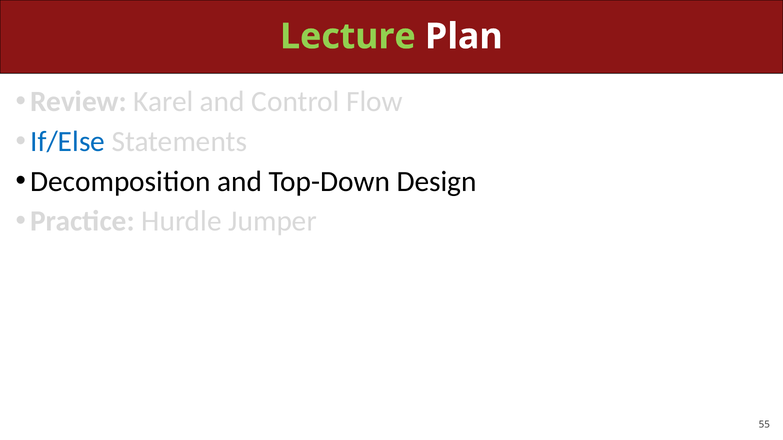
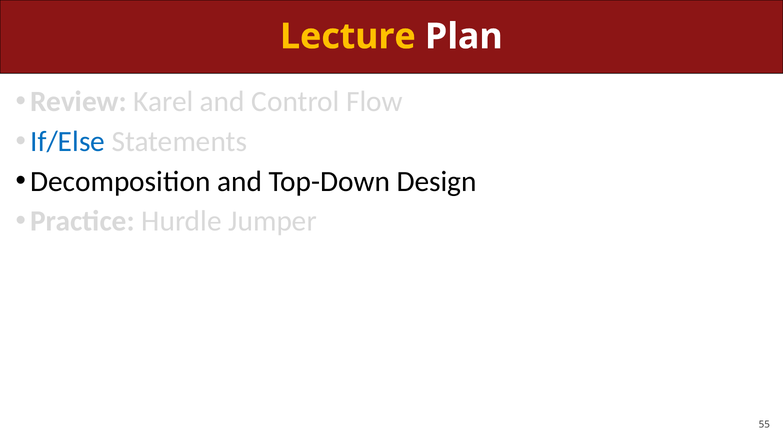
Lecture colour: light green -> yellow (348, 36)
